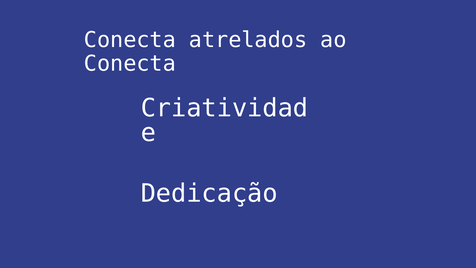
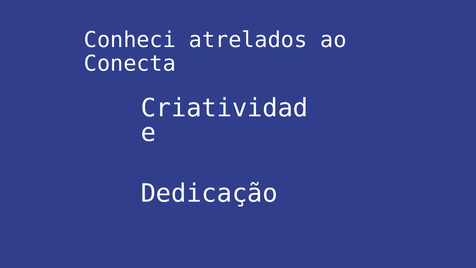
Conecta: Conecta -> Conheci (130, 40)
